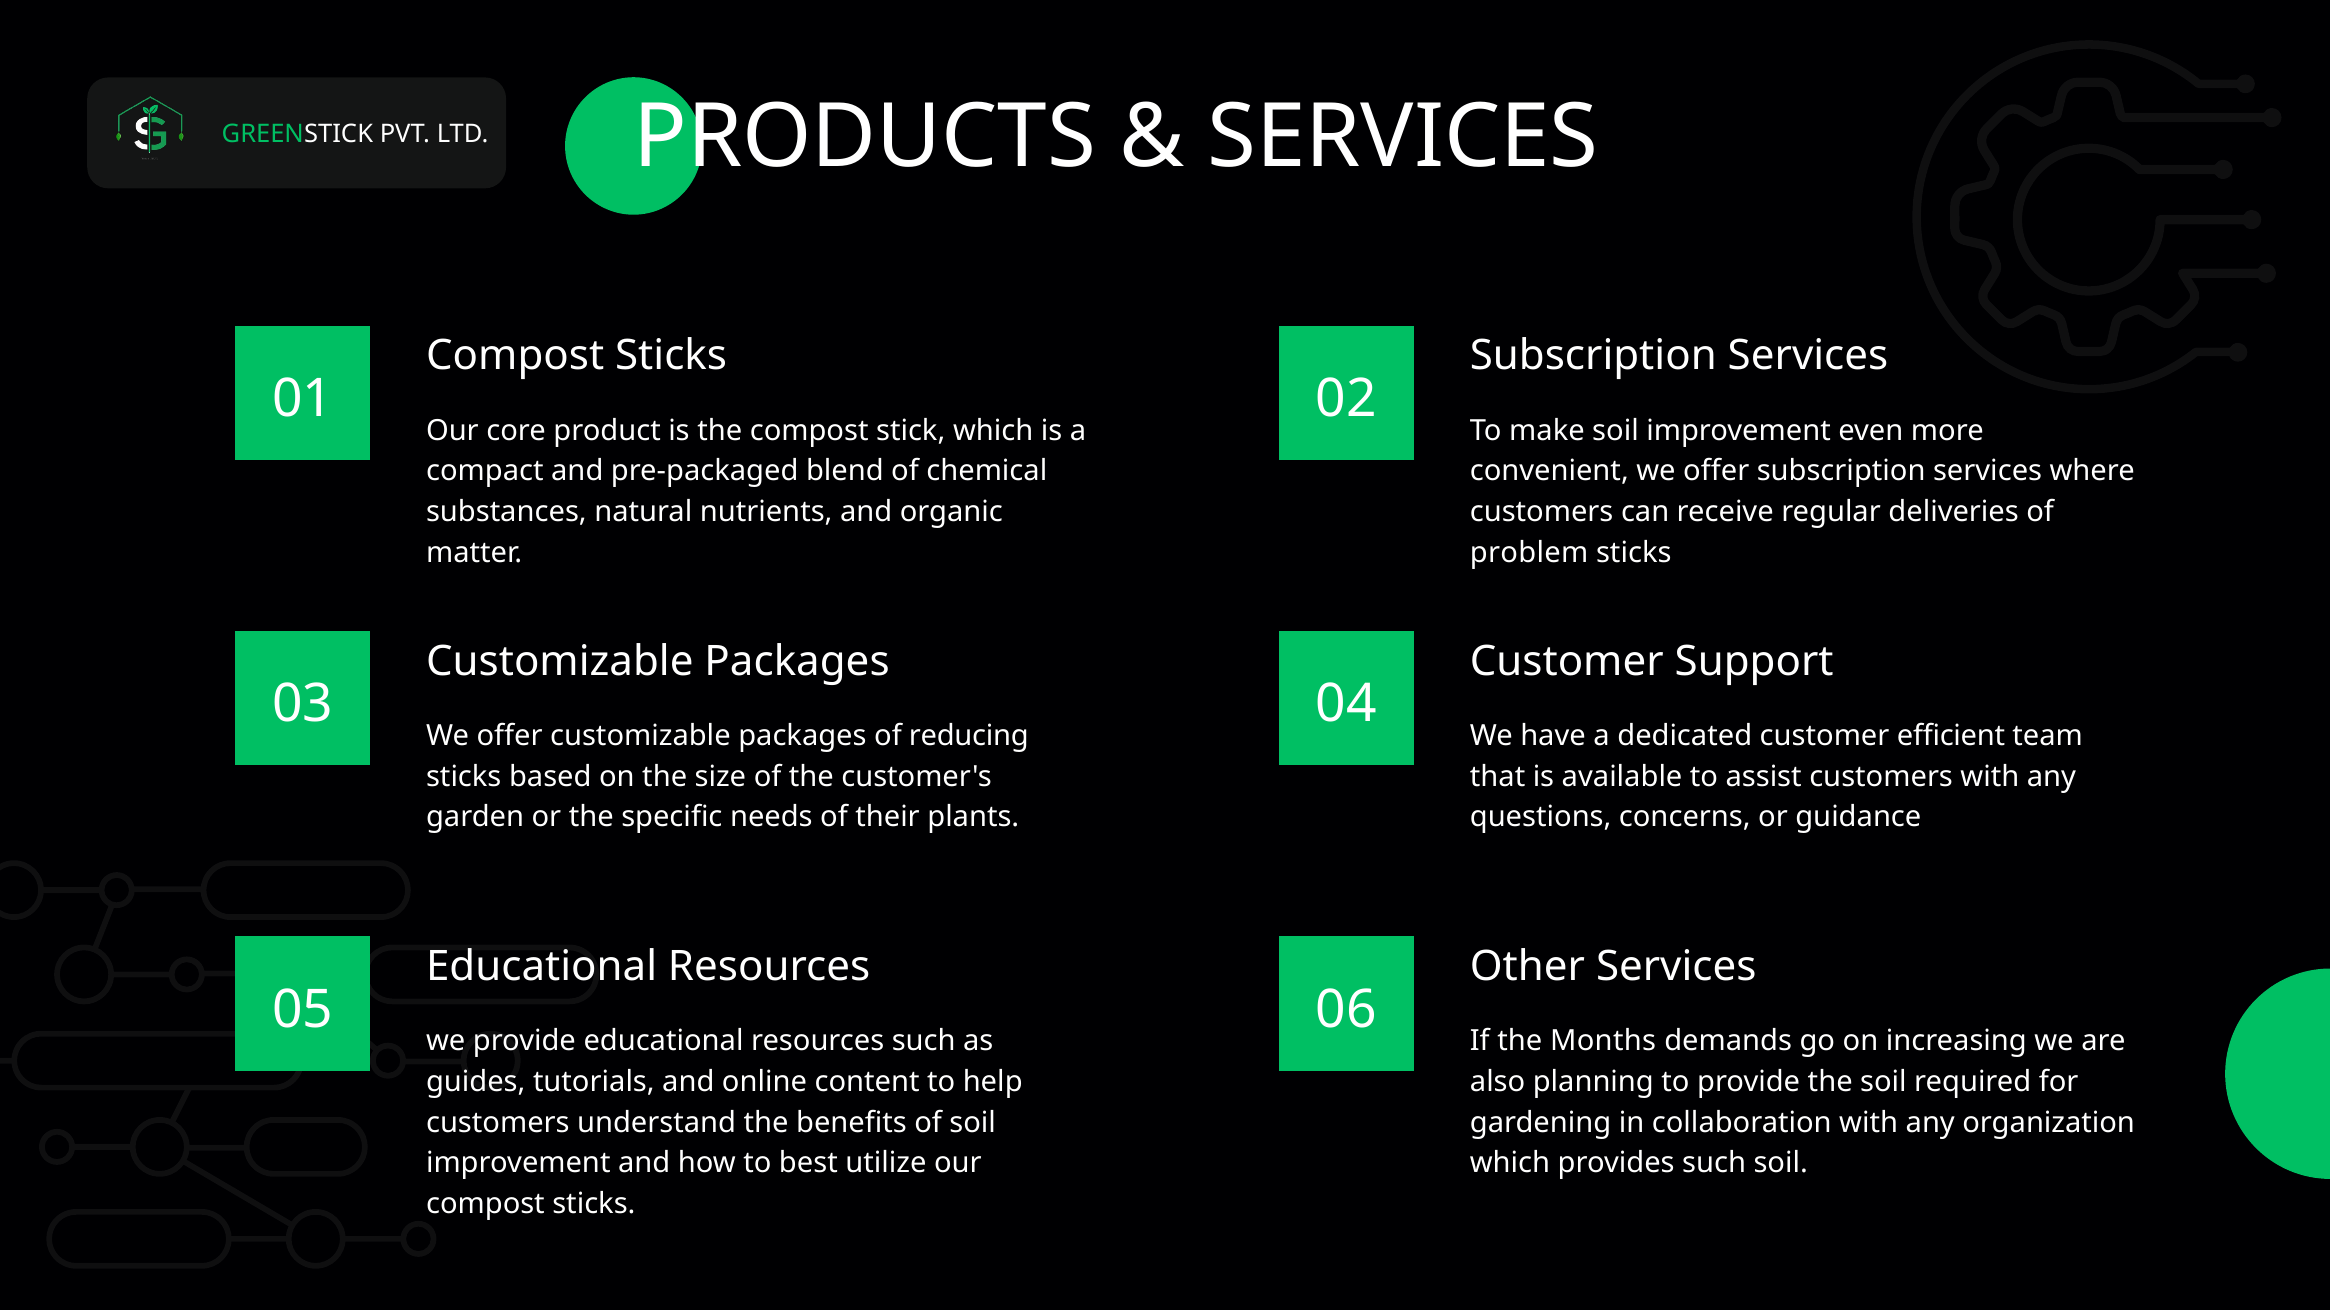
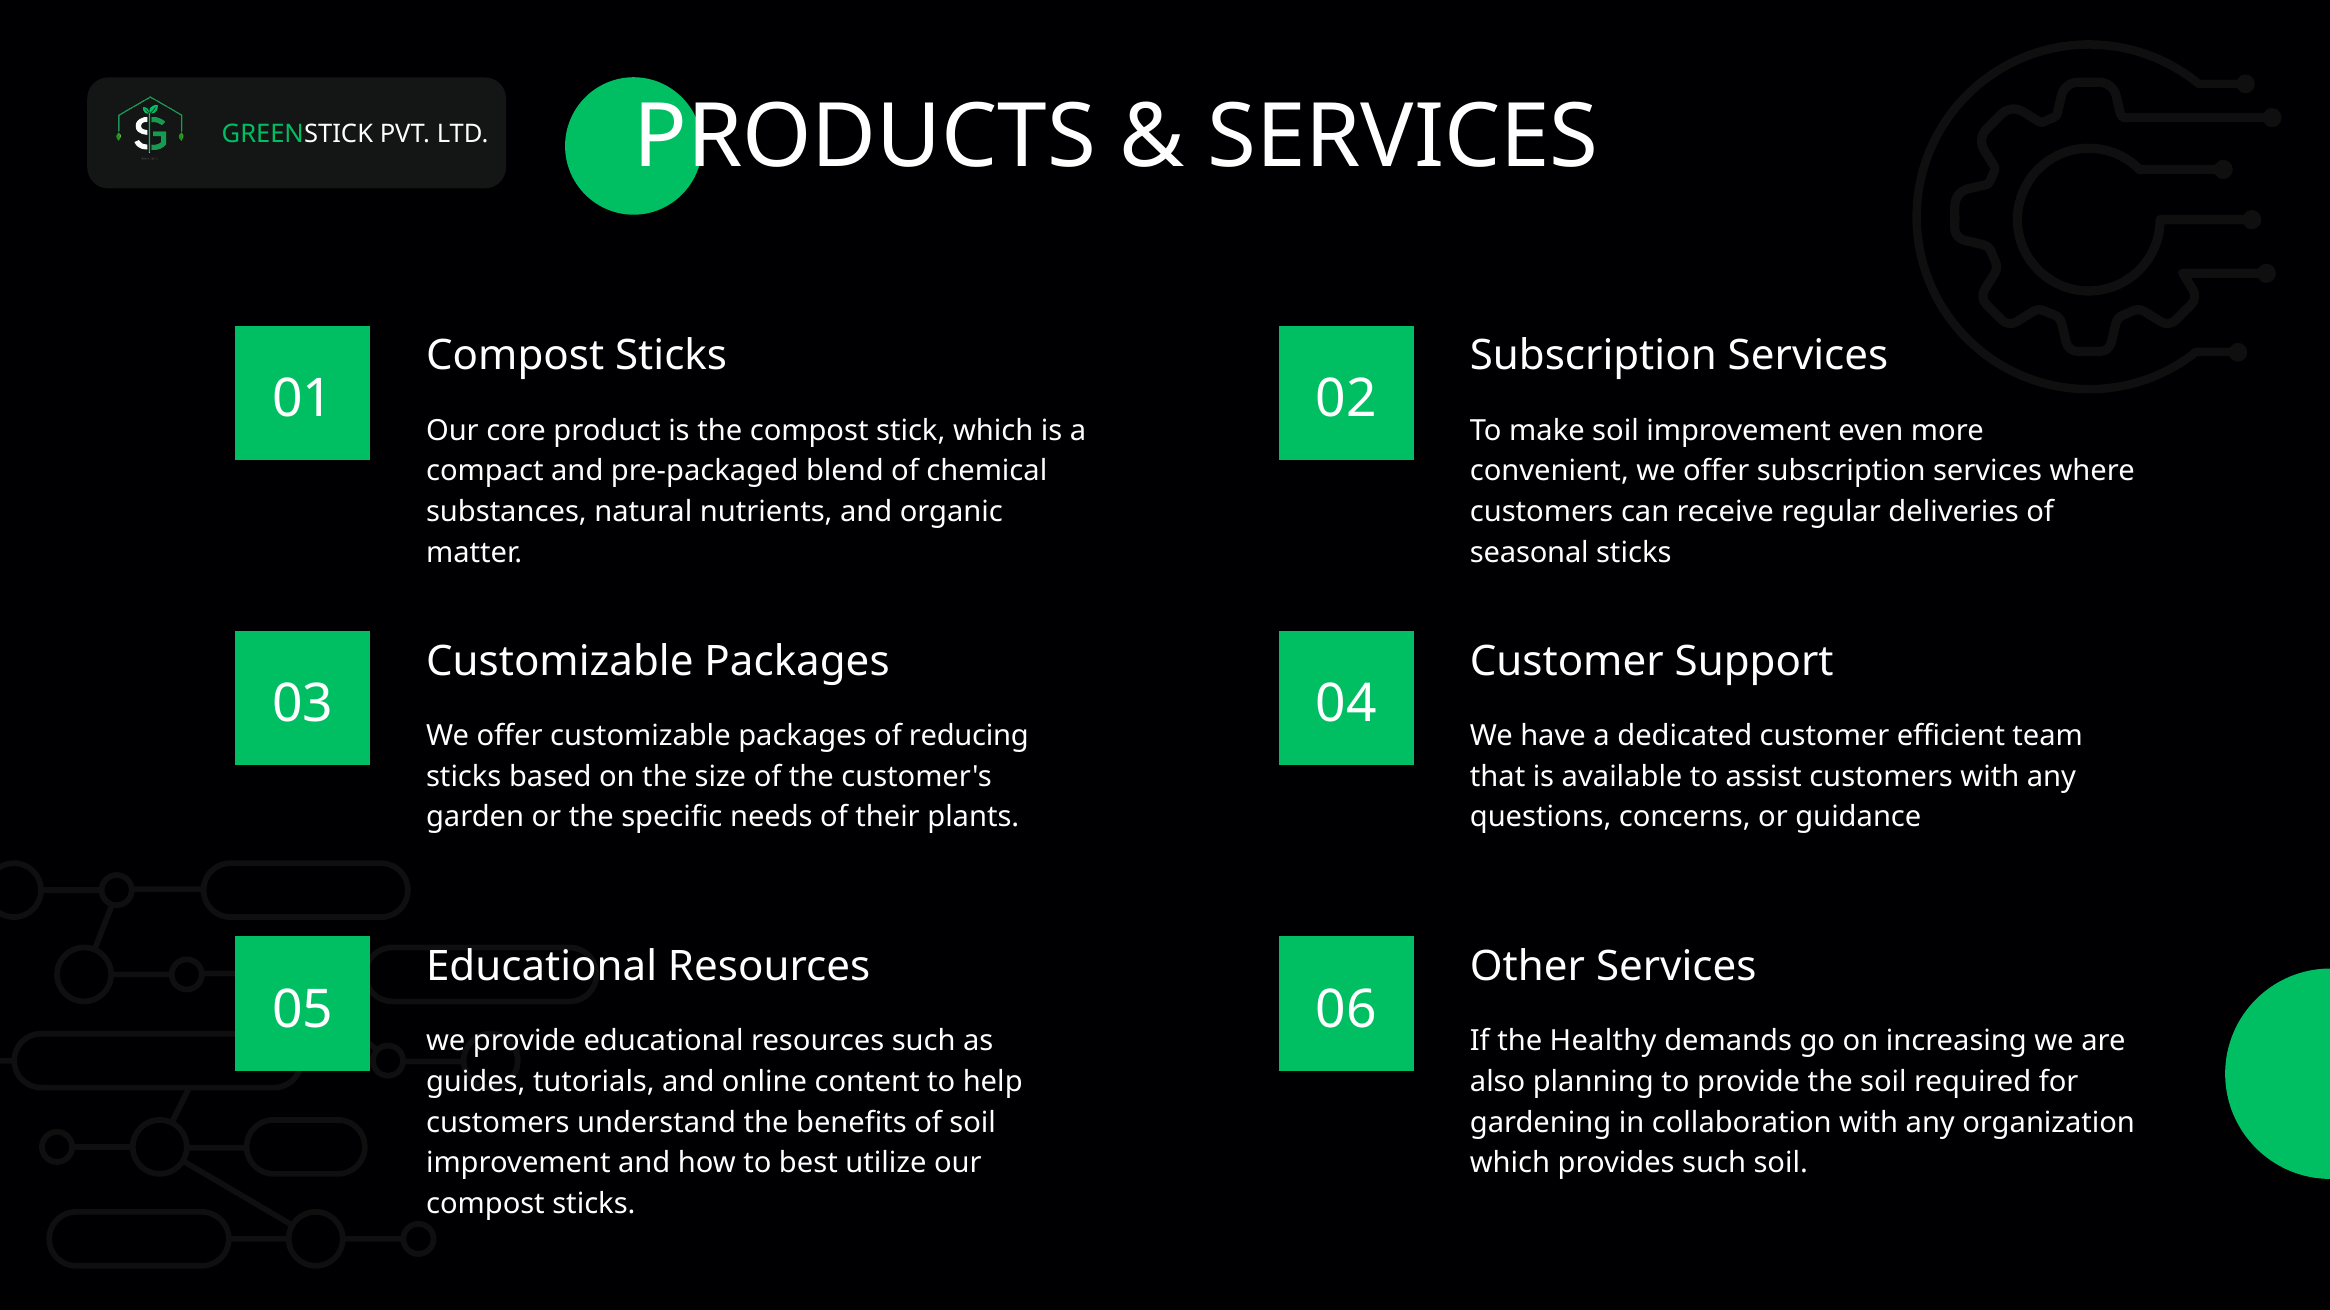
problem: problem -> seasonal (1529, 553)
Months: Months -> Healthy (1603, 1041)
